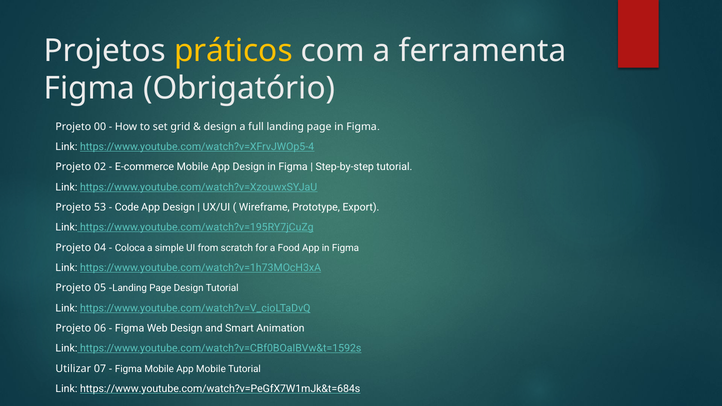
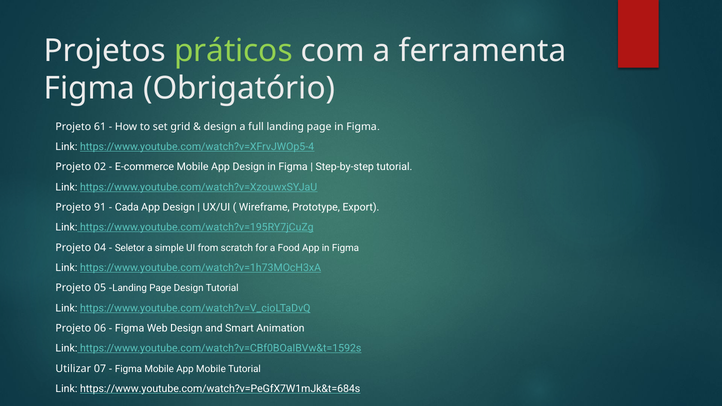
práticos colour: yellow -> light green (233, 51)
00: 00 -> 61 (100, 127)
53: 53 -> 91 (100, 207)
Code: Code -> Cada (127, 207)
Coloca: Coloca -> Seletor (130, 248)
